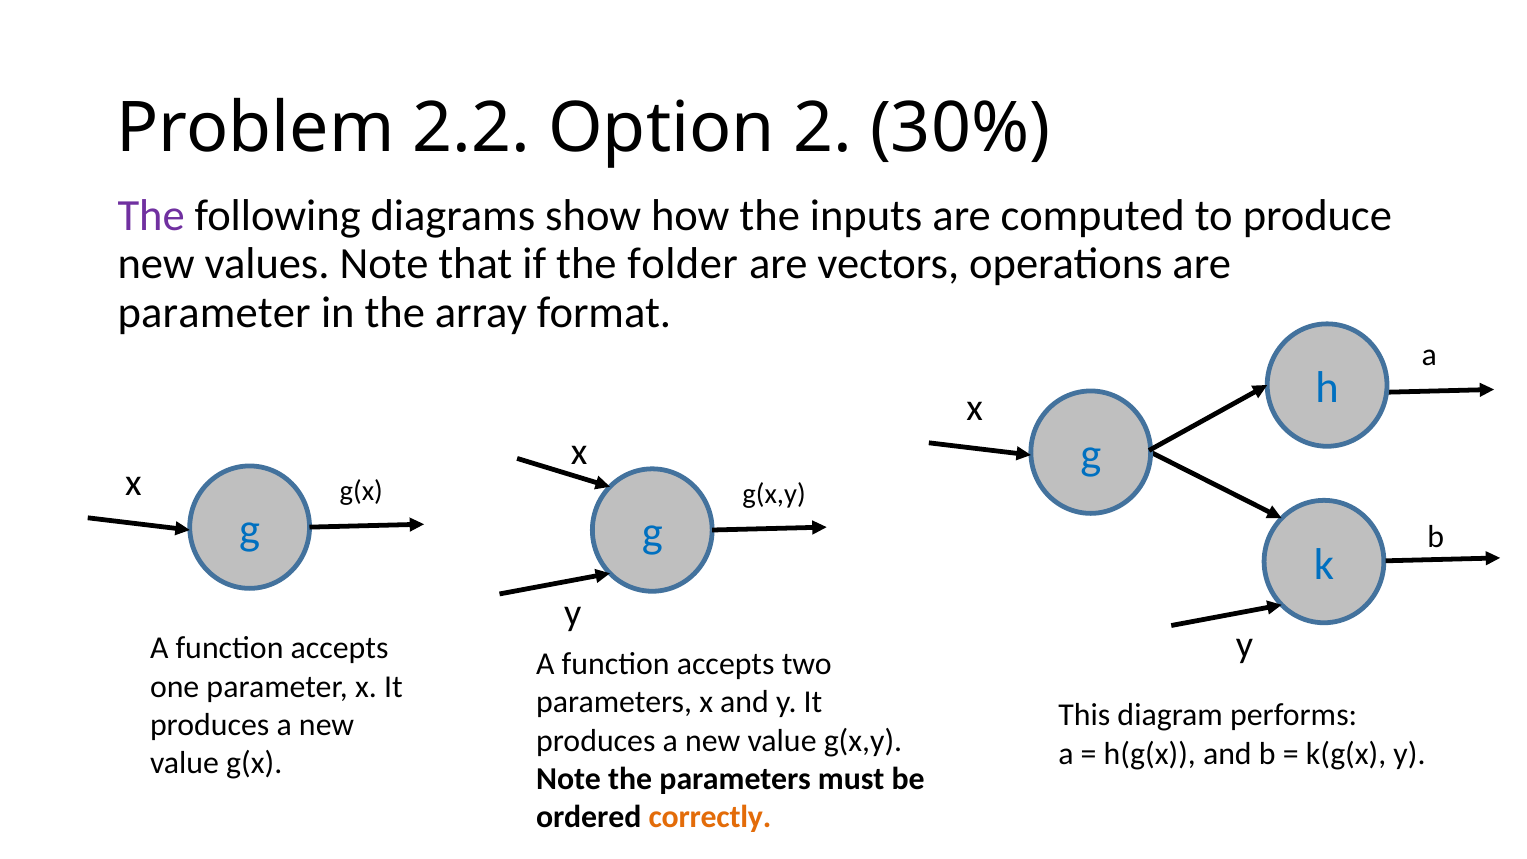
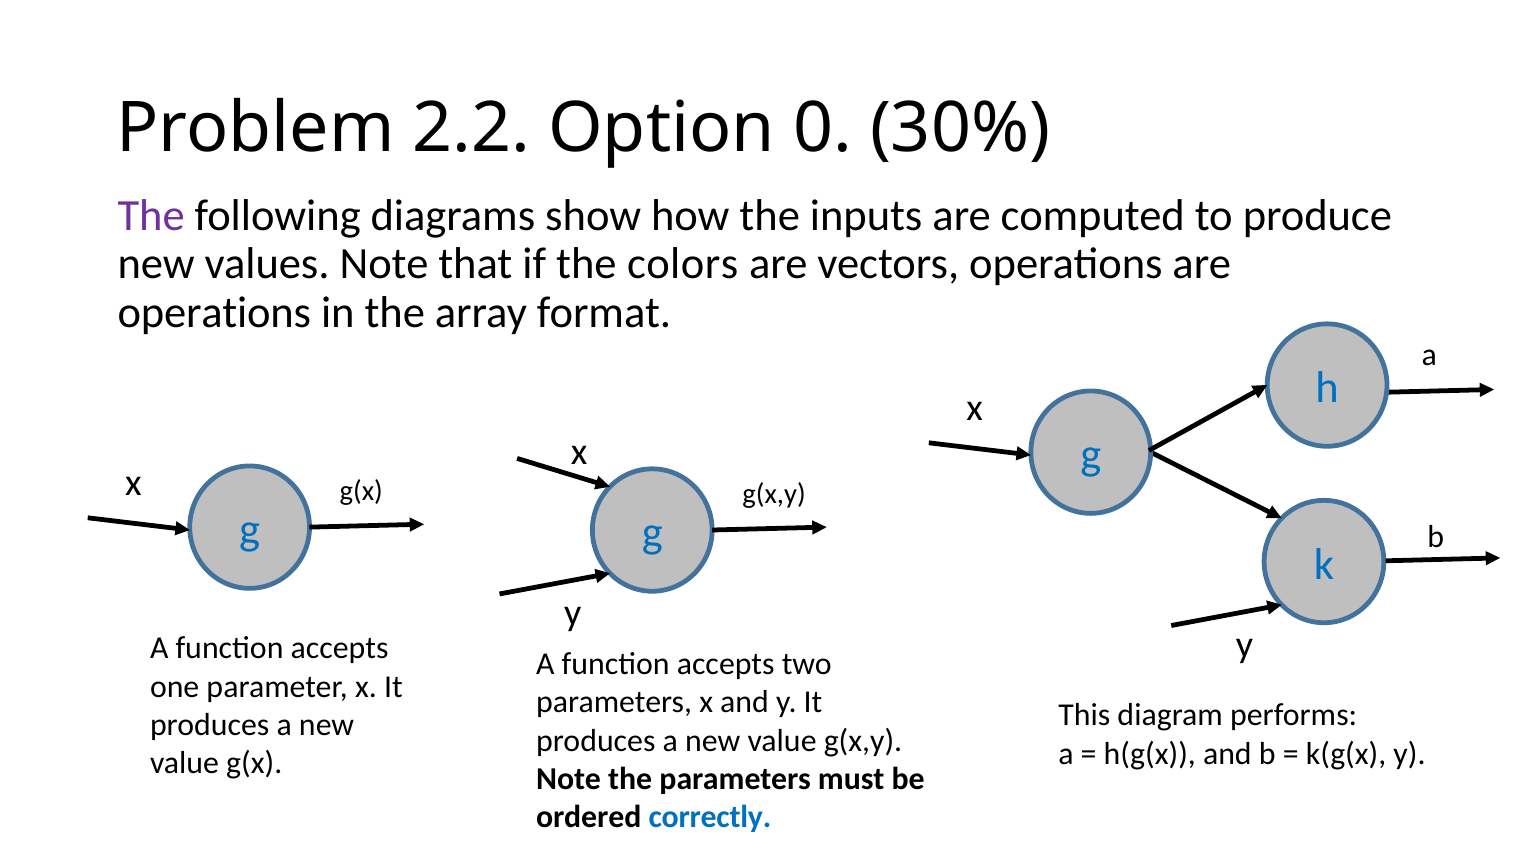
2: 2 -> 0 (822, 128)
folder: folder -> colors (683, 264)
parameter: parameter -> operations (214, 312)
correctly colour: orange -> blue (710, 817)
